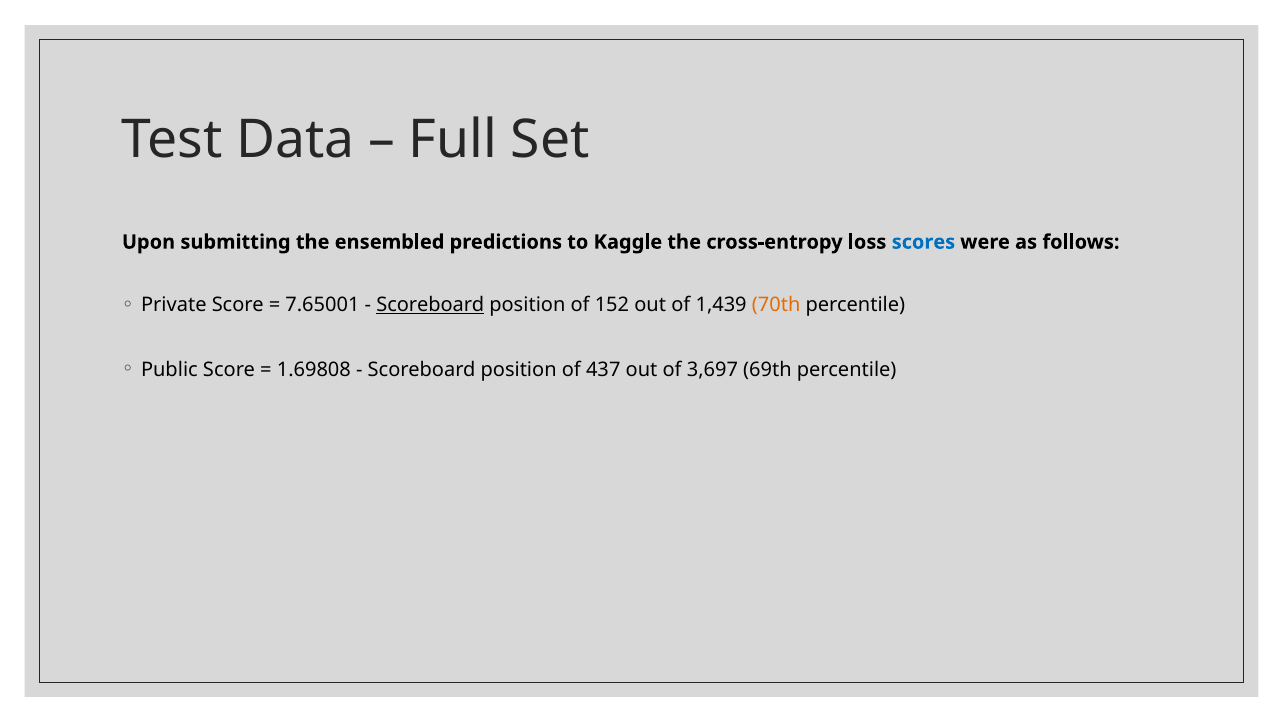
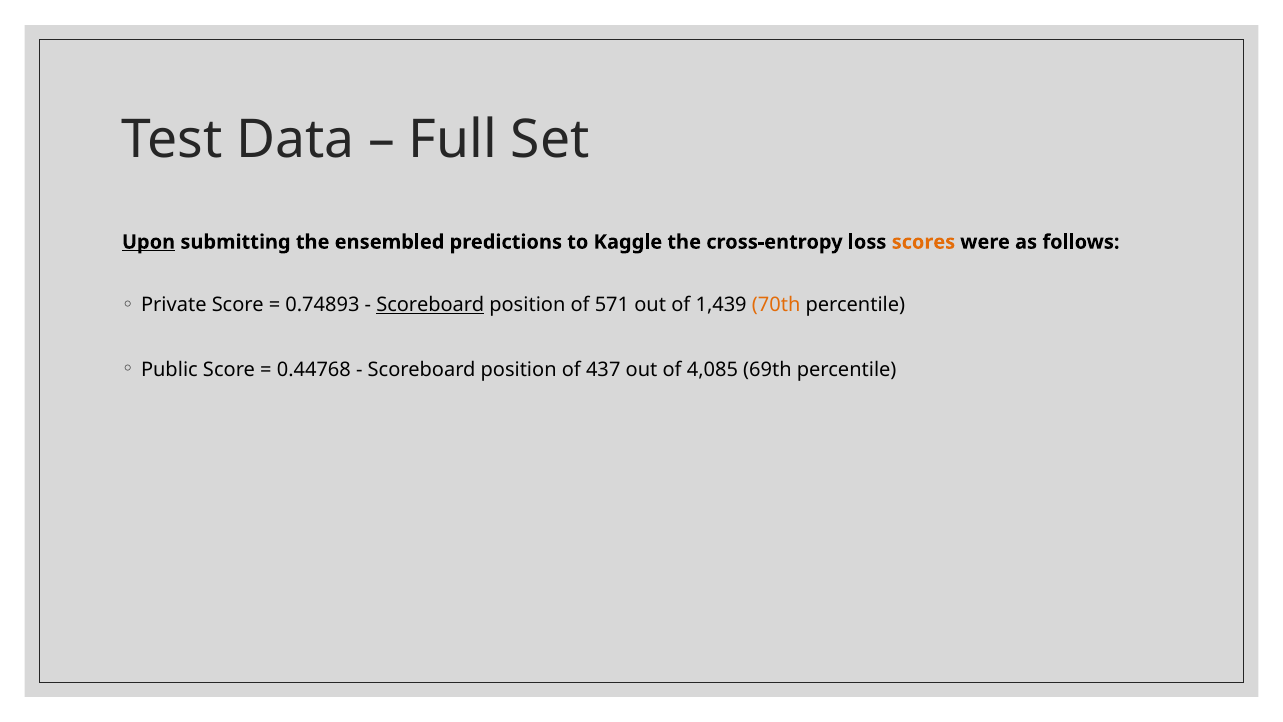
Upon underline: none -> present (149, 242)
scores colour: blue -> orange (923, 242)
7.65001: 7.65001 -> 0.74893 (322, 304)
152: 152 -> 571 (612, 304)
1.69808: 1.69808 -> 0.44768 (314, 369)
3,697: 3,697 -> 4,085 (712, 369)
